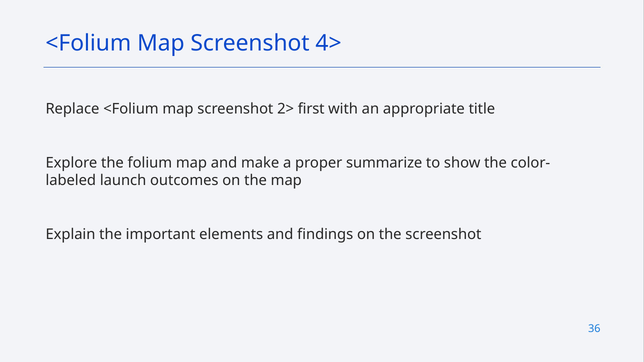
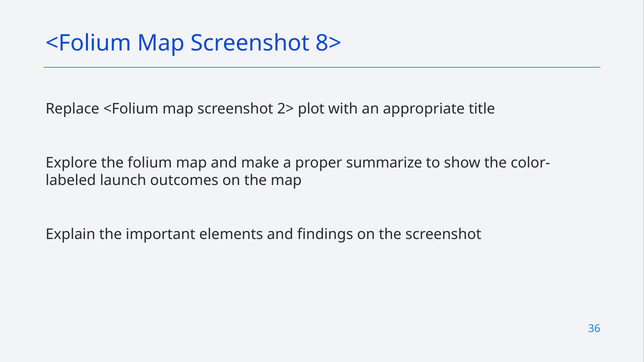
4>: 4> -> 8> (329, 43)
first: first -> plot (311, 109)
